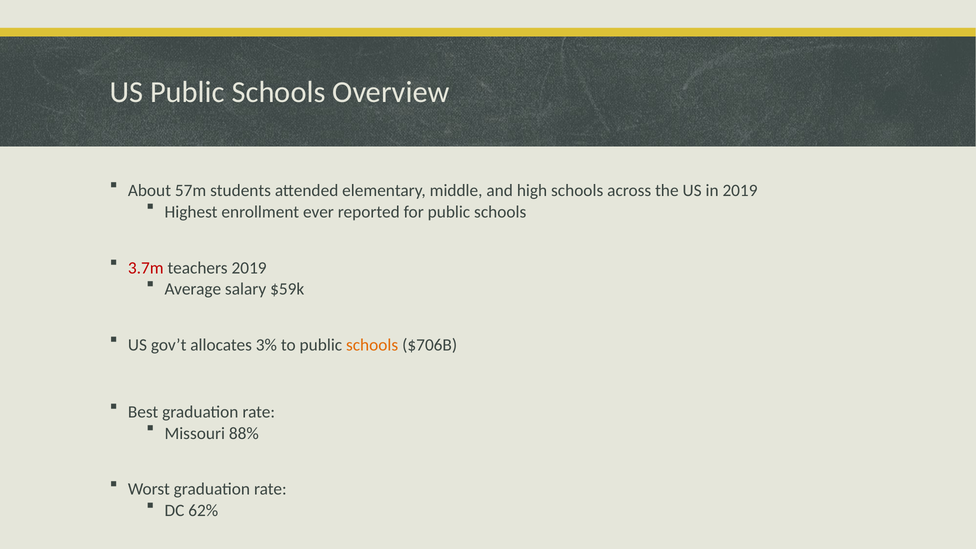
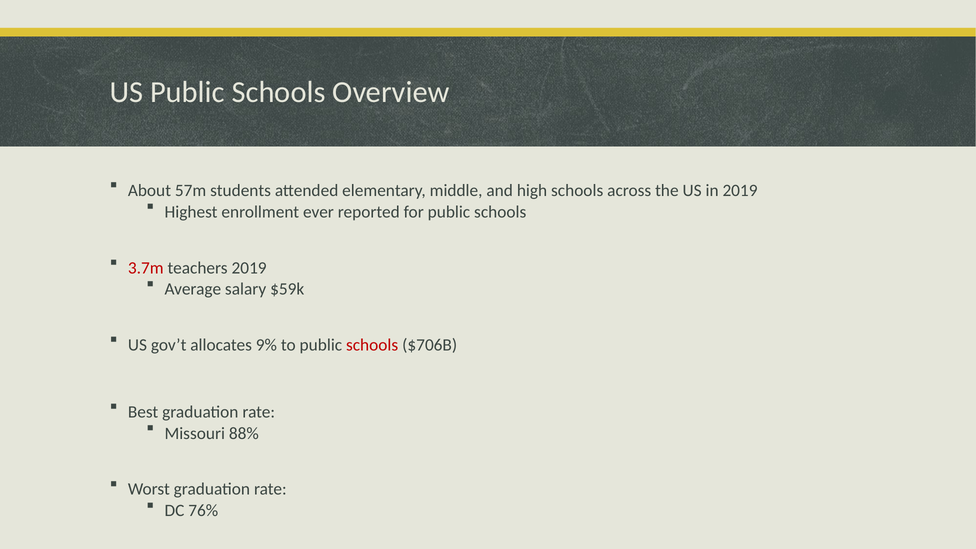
3%: 3% -> 9% (266, 345)
schools colour: orange -> red (372, 345)
62%: 62% -> 76% (203, 511)
